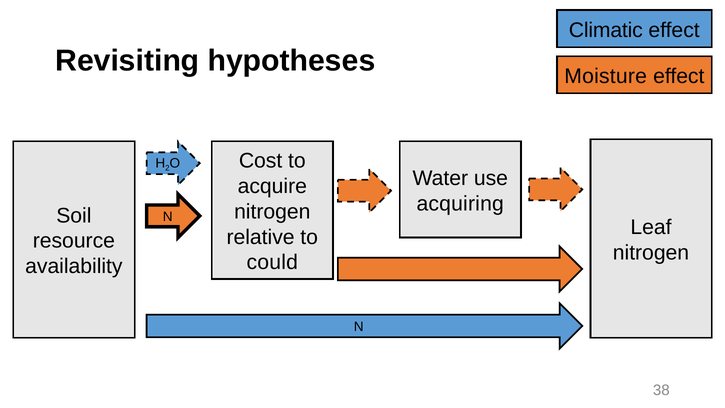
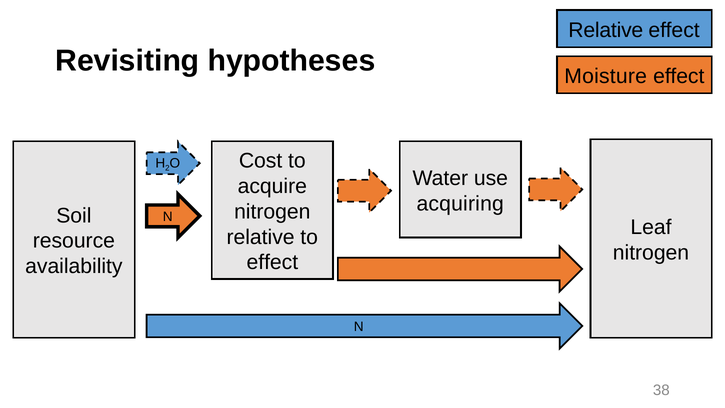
Climatic: Climatic -> Relative (606, 30)
could: could -> effect (272, 262)
